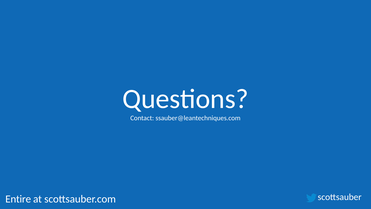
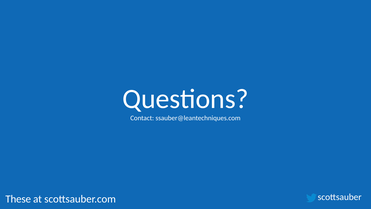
Entire: Entire -> These (18, 199)
